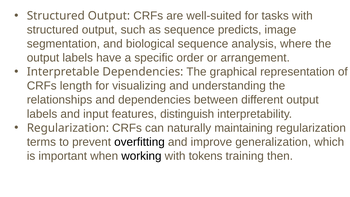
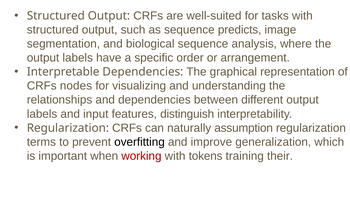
length: length -> nodes (76, 86)
maintaining: maintaining -> assumption (244, 128)
working colour: black -> red (141, 156)
then: then -> their (280, 156)
